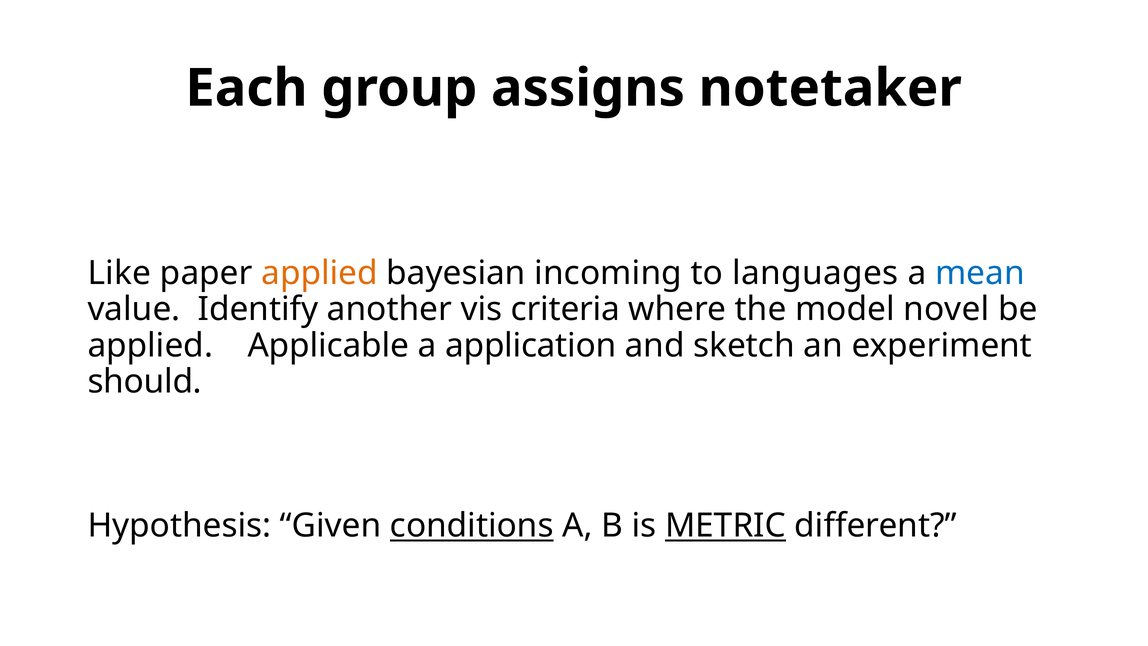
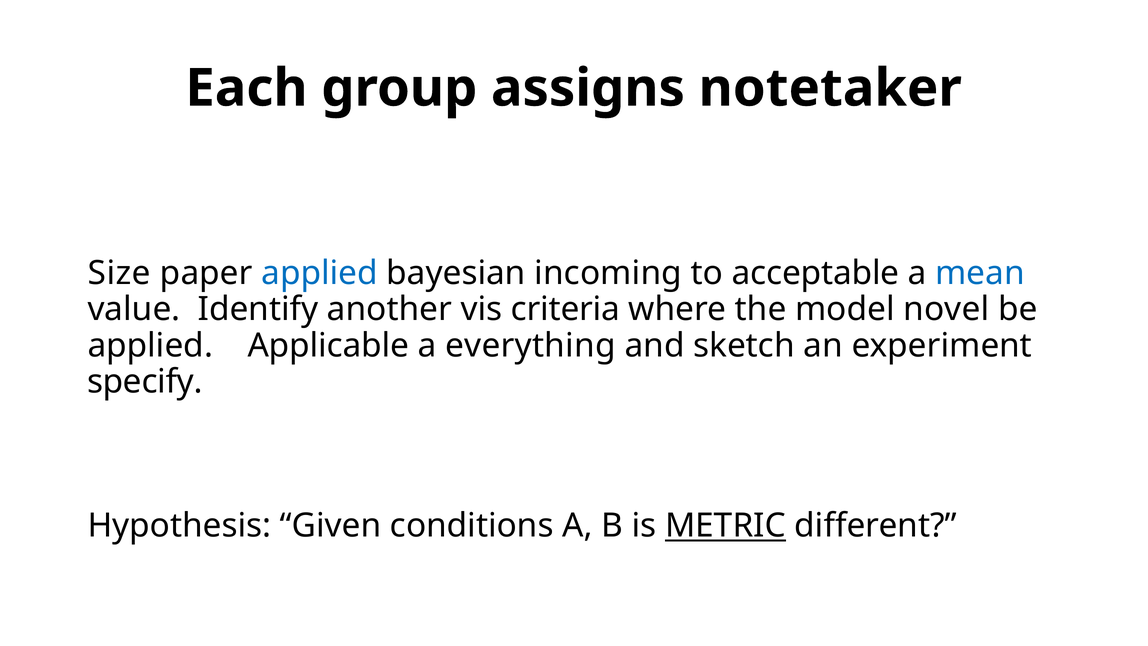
Like: Like -> Size (119, 273)
applied colour: orange -> blue (320, 273)
languages: languages -> acceptable (816, 273)
application: application -> everything (530, 345)
should: should -> specify (145, 382)
conditions underline: present -> none (472, 526)
